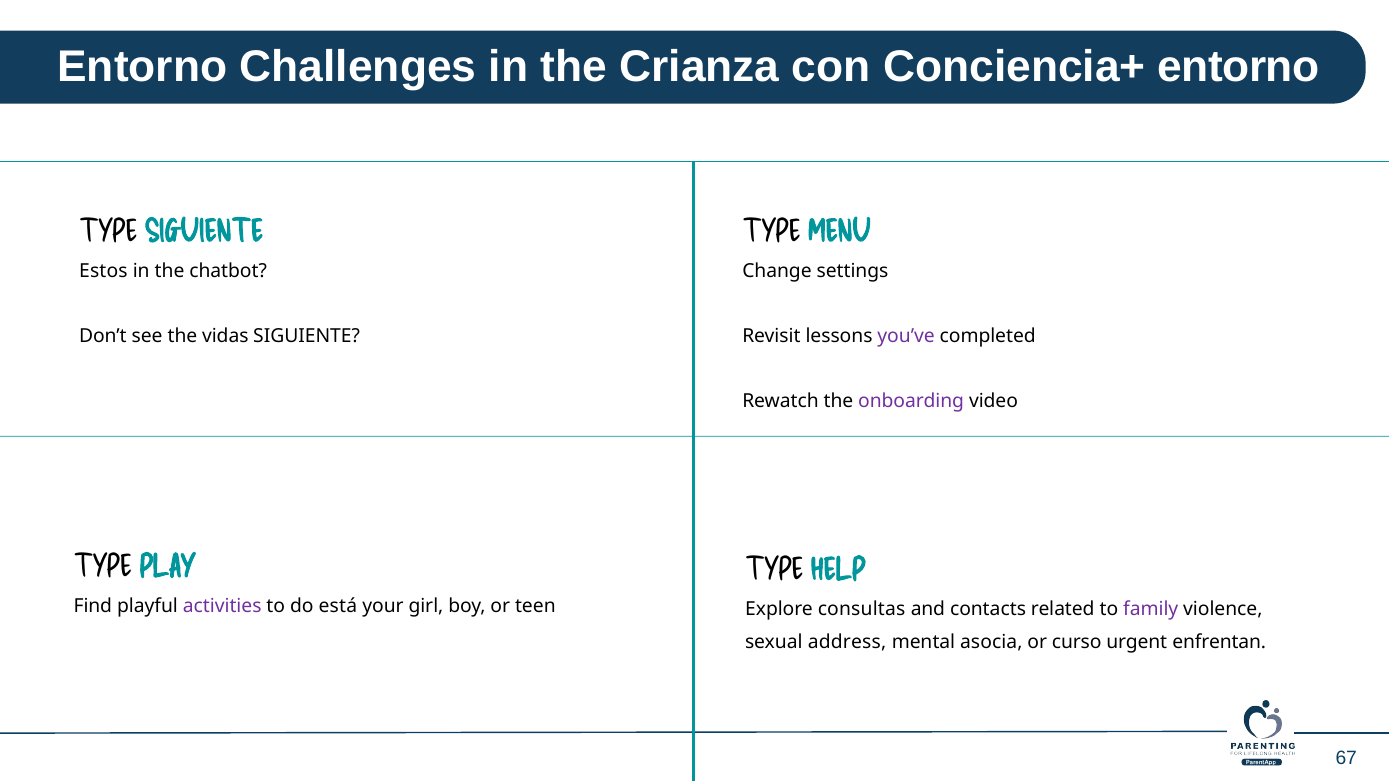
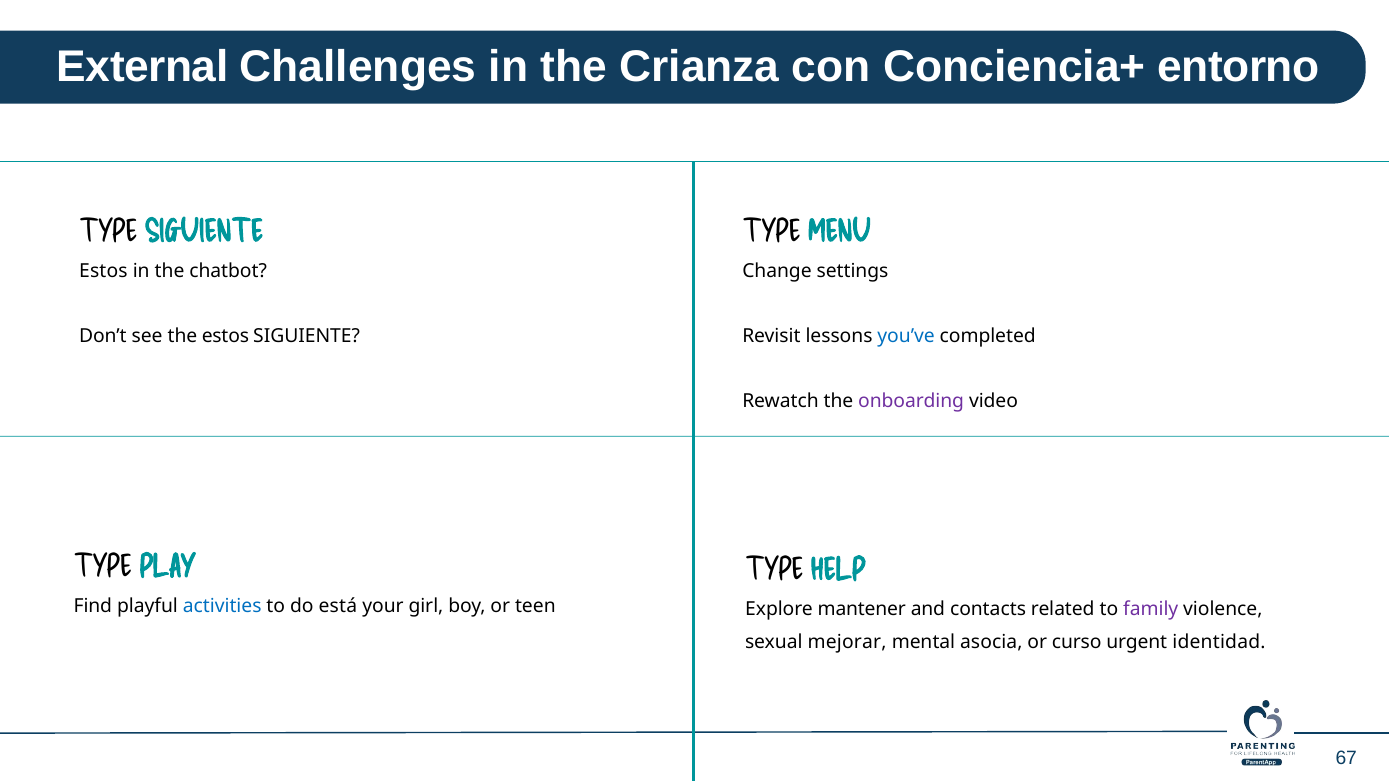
Entorno: Entorno -> External (143, 67)
the vidas: vidas -> estos (225, 336)
you’ve colour: purple -> blue (906, 336)
activities colour: purple -> blue (222, 607)
consultas: consultas -> mantener (862, 610)
address: address -> mejorar (847, 642)
enfrentan: enfrentan -> identidad (1219, 642)
